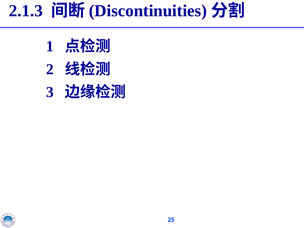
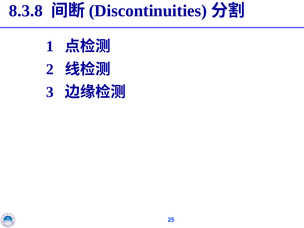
2.1.3: 2.1.3 -> 8.3.8 (26, 11)
